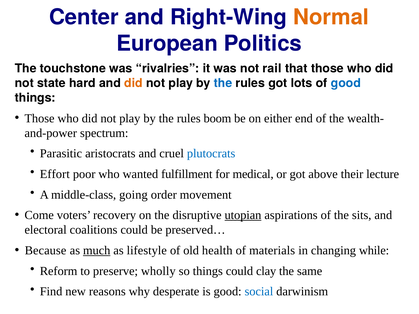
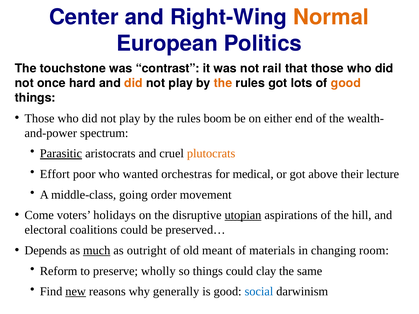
rivalries: rivalries -> contrast (168, 68)
state: state -> once (51, 83)
the colour: blue -> orange (223, 83)
good colour: blue -> orange (346, 83)
Parasitic underline: none -> present (61, 154)
plutocrats colour: blue -> orange (211, 154)
fulfillment: fulfillment -> orchestras (187, 174)
recovery: recovery -> holidays (115, 215)
sits: sits -> hill (362, 215)
Because: Because -> Depends (46, 251)
lifestyle: lifestyle -> outright (147, 251)
health: health -> meant (217, 251)
while: while -> room (374, 251)
new underline: none -> present (76, 292)
desperate: desperate -> generally (176, 292)
